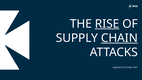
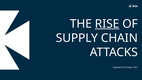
CHAIN underline: present -> none (119, 38)
